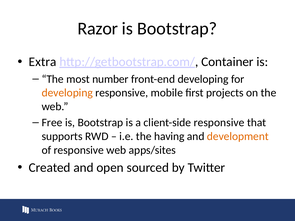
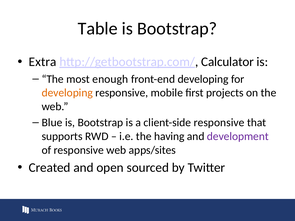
Razor: Razor -> Table (98, 29)
Container: Container -> Calculator (227, 62)
number: number -> enough (110, 79)
Free: Free -> Blue (52, 123)
development colour: orange -> purple (238, 137)
